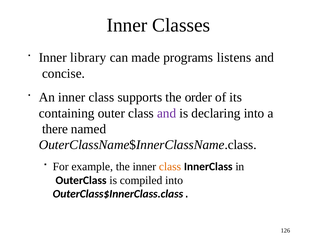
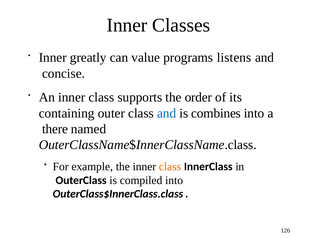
library: library -> greatly (88, 58)
made: made -> value (146, 58)
and colour: purple -> blue (167, 113)
declaring: declaring -> combines (216, 113)
